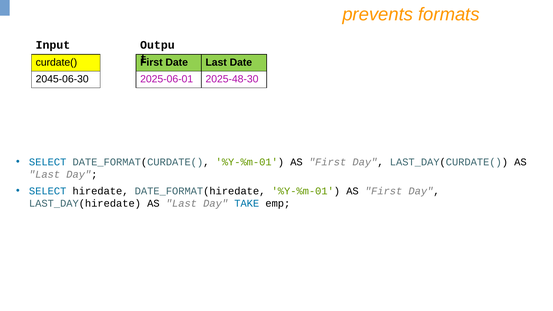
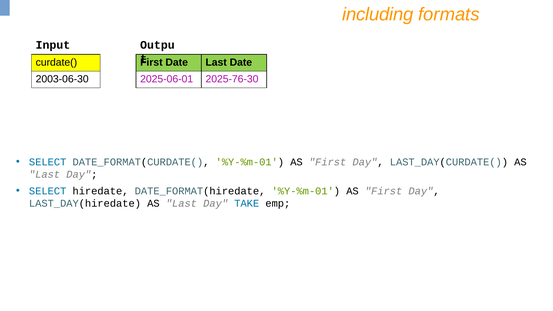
prevents: prevents -> including (378, 14)
2045-06-30: 2045-06-30 -> 2003-06-30 (62, 79)
2025-48-30: 2025-48-30 -> 2025-76-30 (232, 79)
